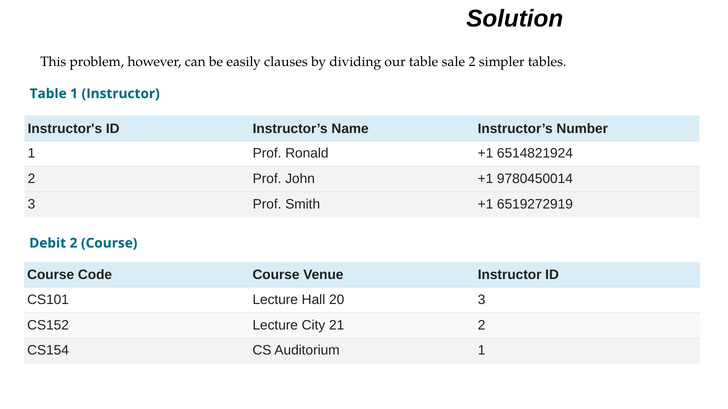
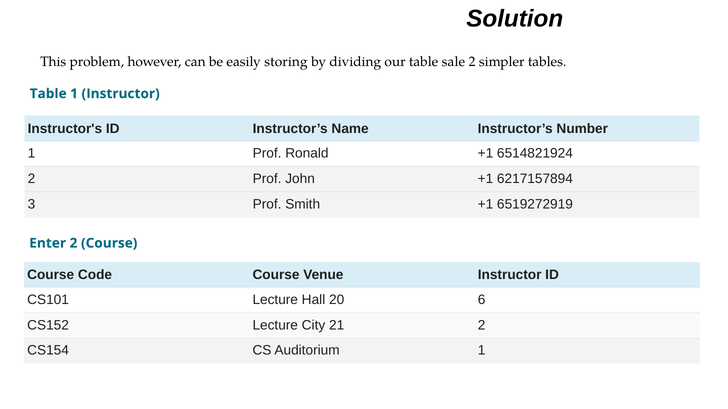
clauses: clauses -> storing (286, 62)
9780450014: 9780450014 -> 6217157894 (535, 179)
Debit: Debit -> Enter (48, 243)
20 3: 3 -> 6 (482, 300)
